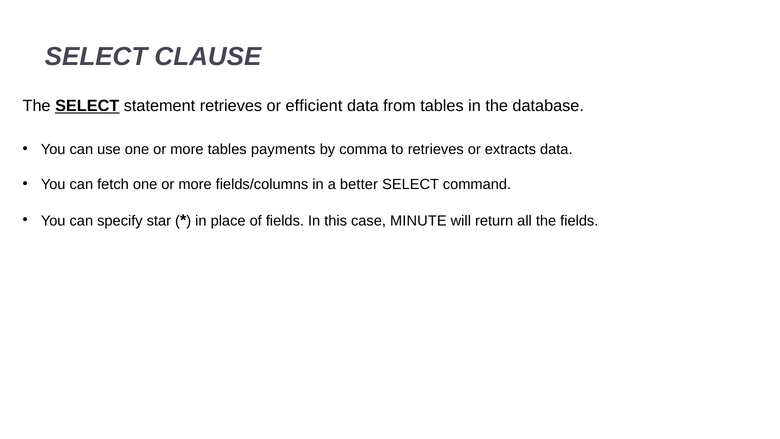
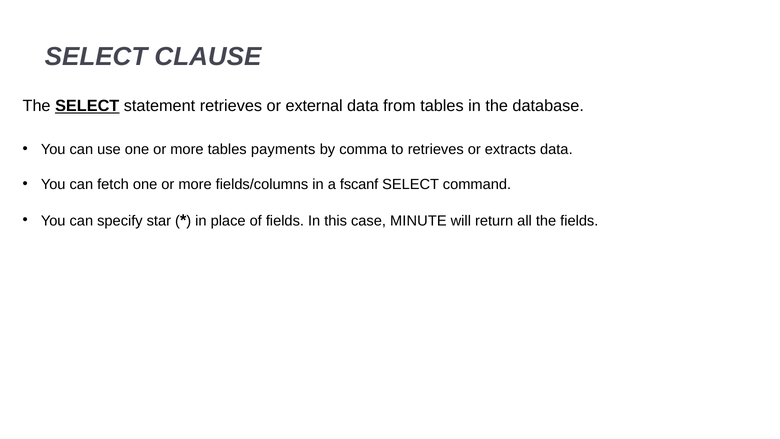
efficient: efficient -> external (314, 106)
better: better -> fscanf (359, 184)
